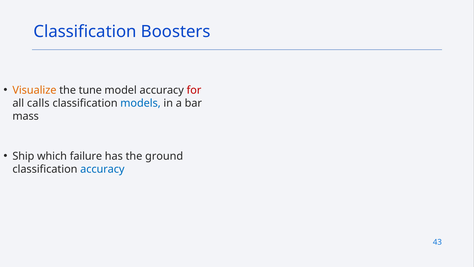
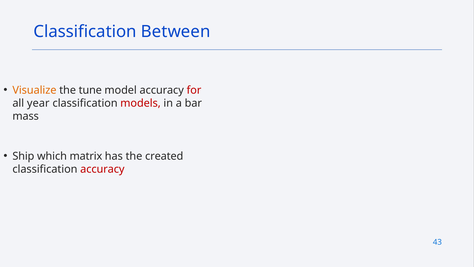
Boosters: Boosters -> Between (176, 32)
calls: calls -> year (38, 103)
models colour: blue -> red (141, 103)
failure: failure -> matrix (86, 156)
ground: ground -> created (164, 156)
accuracy colour: blue -> red (102, 169)
